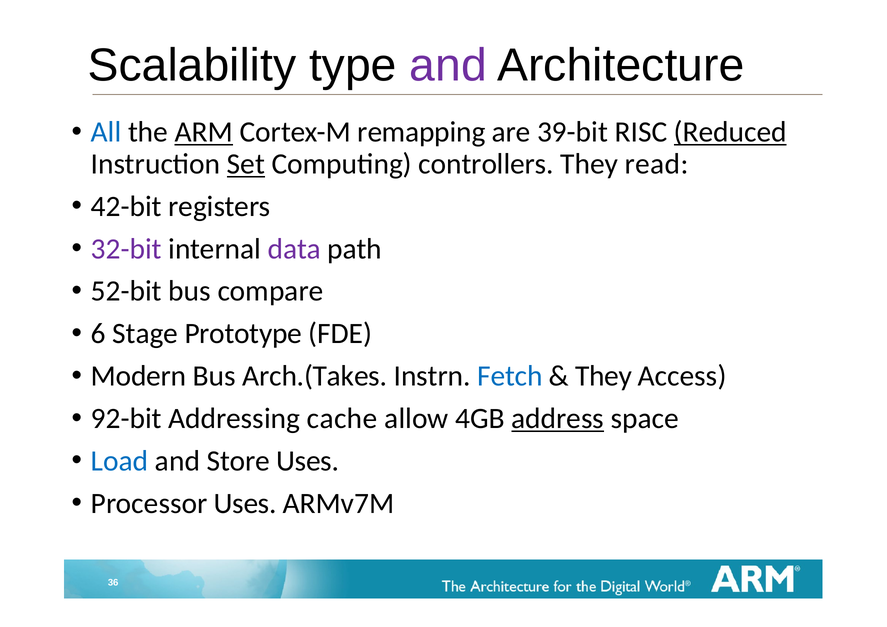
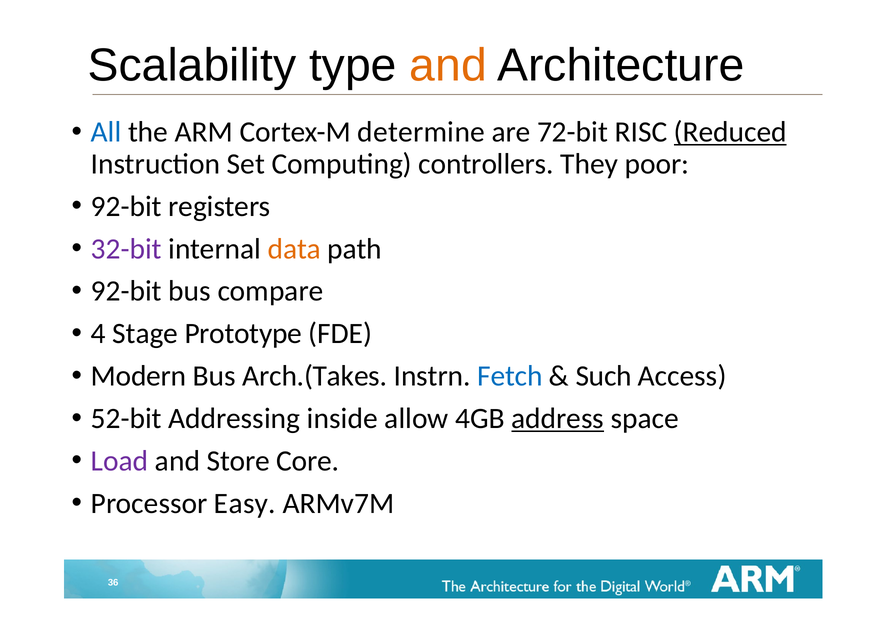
and colour: purple -> orange (448, 65)
ARM underline: present -> none (204, 132)
remapping: remapping -> determine (421, 132)
39-bit: 39-bit -> 72-bit (573, 132)
Set underline: present -> none (246, 164)
read: read -> poor (657, 164)
42-bit: 42-bit -> 92-bit (126, 206)
data colour: purple -> orange (294, 249)
52-bit: 52-bit -> 92-bit (126, 291)
6: 6 -> 4 (98, 334)
They: They -> Such (604, 376)
92-bit: 92-bit -> 52-bit (126, 418)
cache: cache -> inside (342, 418)
Load colour: blue -> purple (120, 461)
Store Uses: Uses -> Core (308, 461)
Processor Uses: Uses -> Easy (245, 503)
